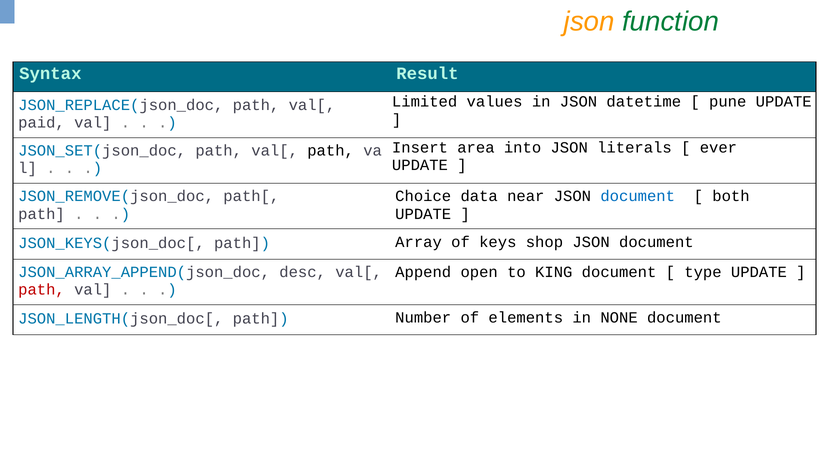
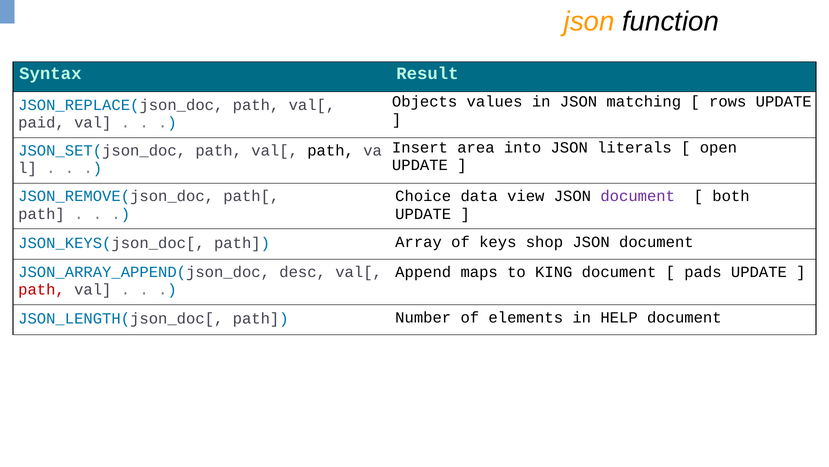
function colour: green -> black (671, 22)
Limited: Limited -> Objects (425, 102)
datetime: datetime -> matching (644, 102)
pune: pune -> rows (728, 102)
ever: ever -> open (718, 147)
near: near -> view (526, 196)
document colour: blue -> purple (638, 196)
open: open -> maps (479, 272)
type: type -> pads (703, 272)
NONE: NONE -> HELP (619, 317)
